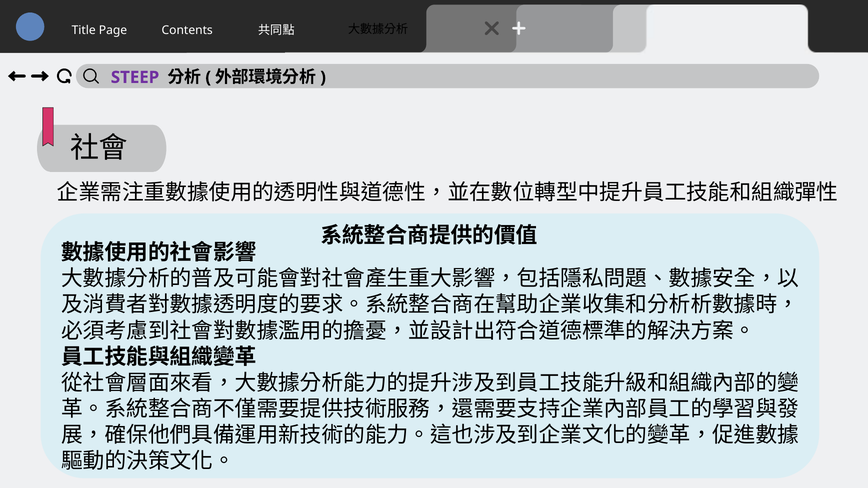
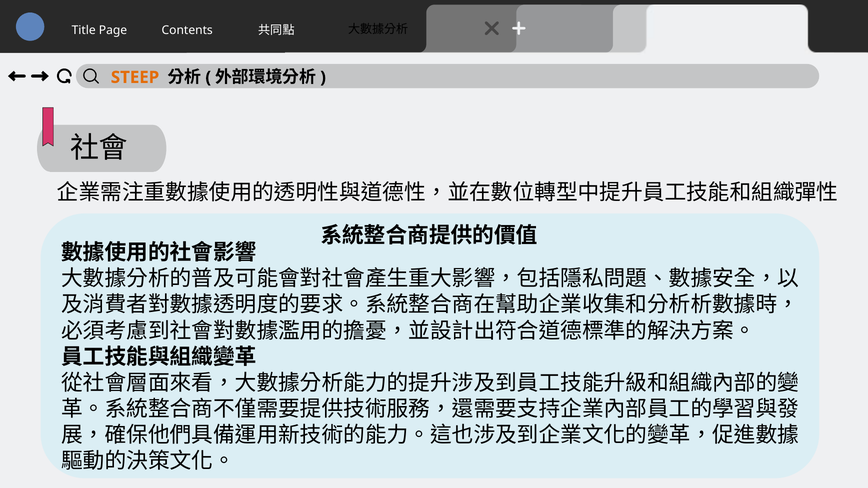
STEEP colour: purple -> orange (135, 77)
